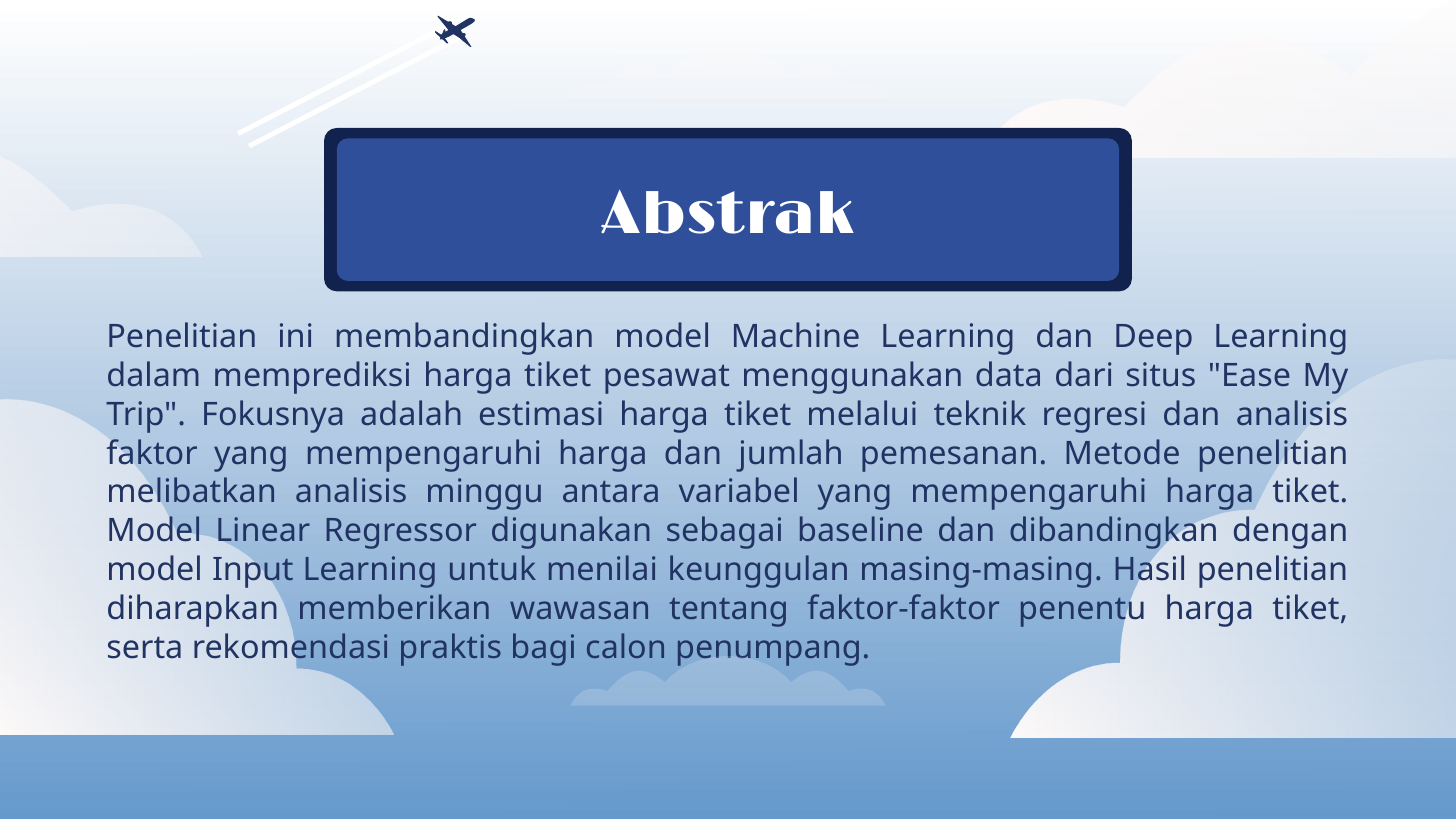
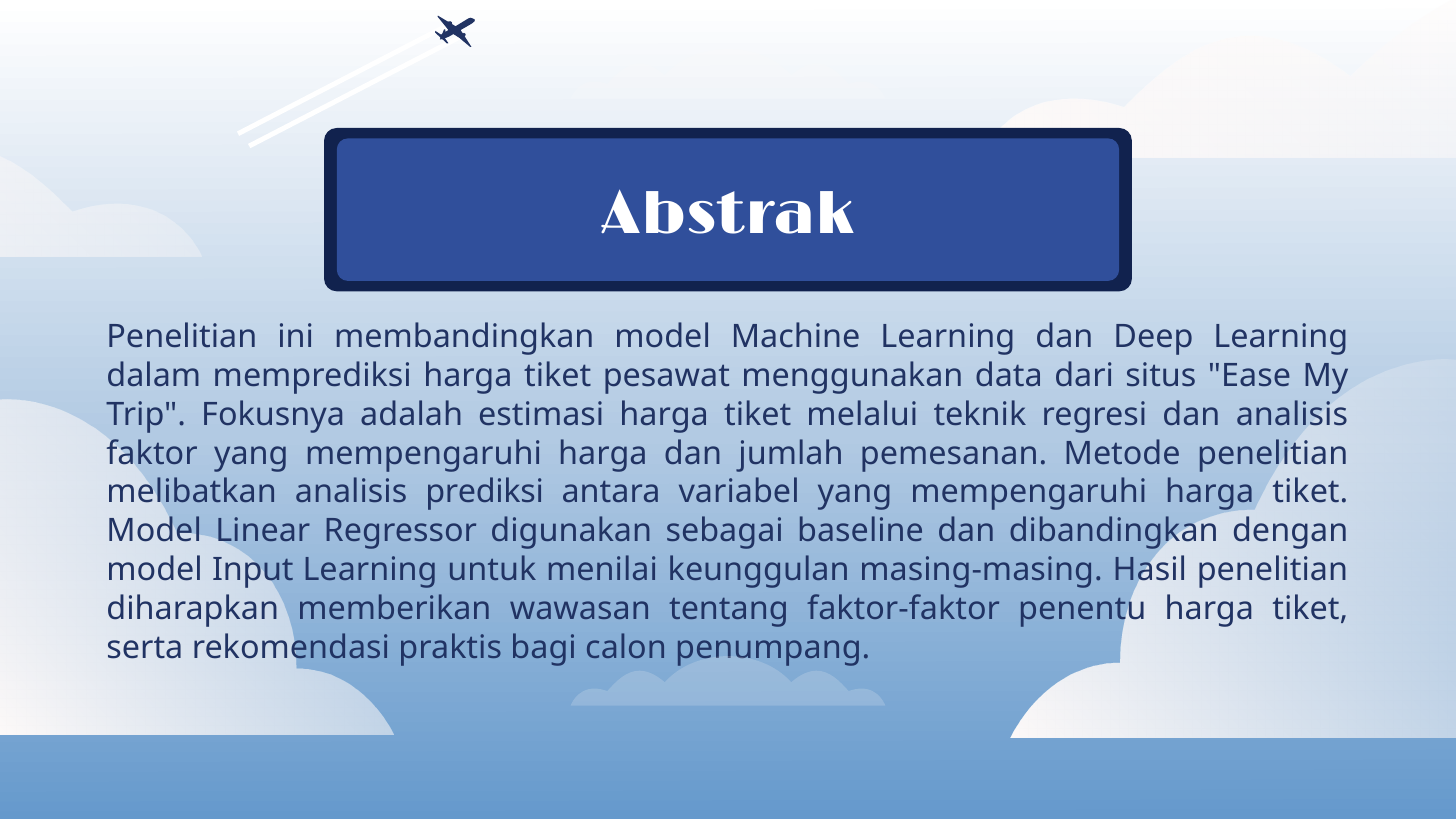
minggu: minggu -> prediksi (485, 492)
